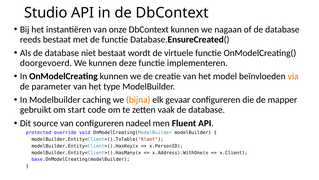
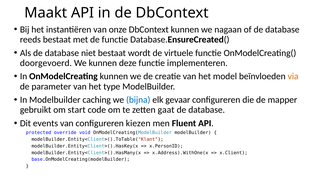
Studio: Studio -> Maakt (46, 13)
bijna colour: orange -> blue (138, 100)
vaak: vaak -> gaat (166, 110)
source: source -> events (46, 123)
nadeel: nadeel -> kiezen (138, 123)
